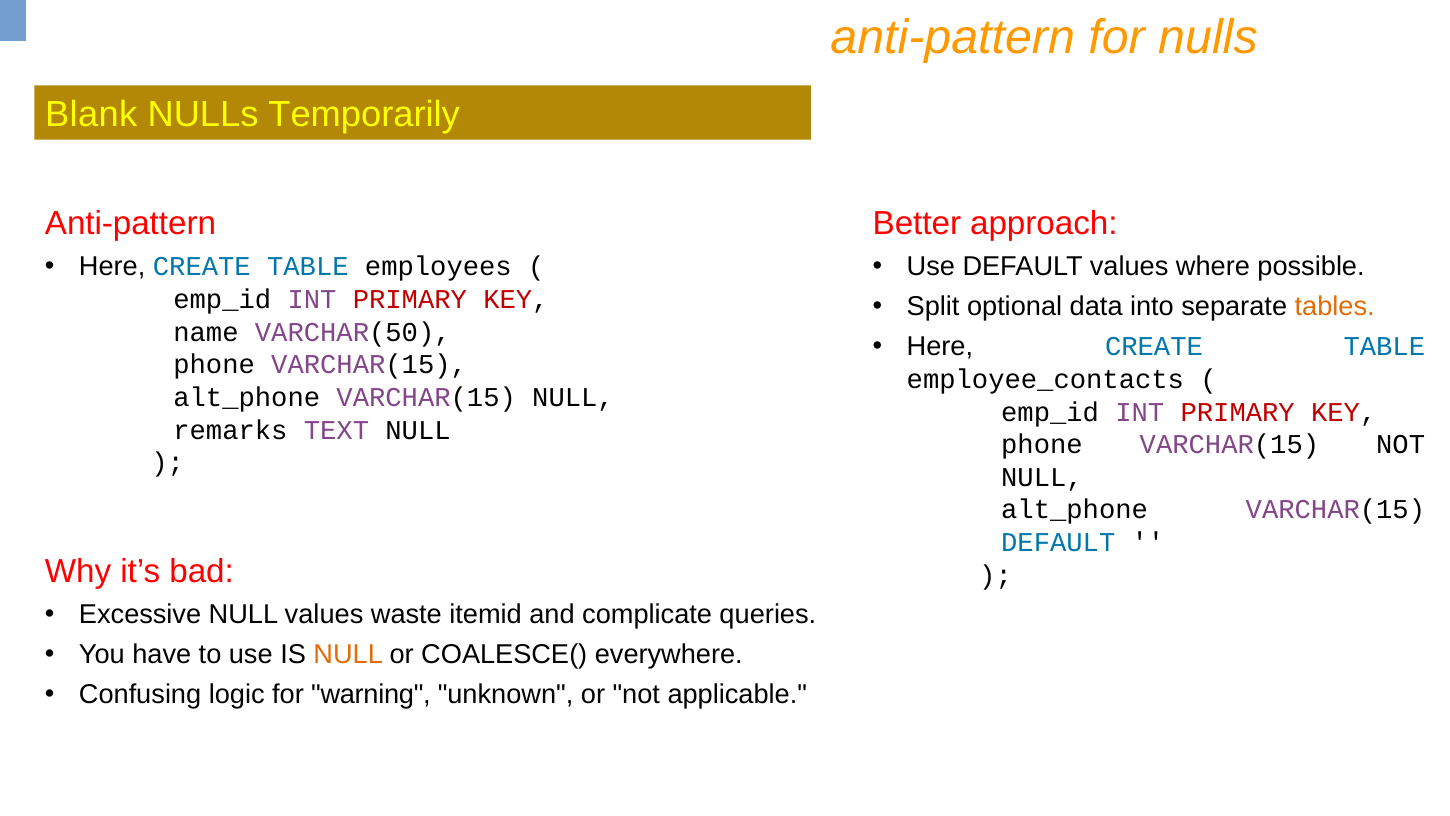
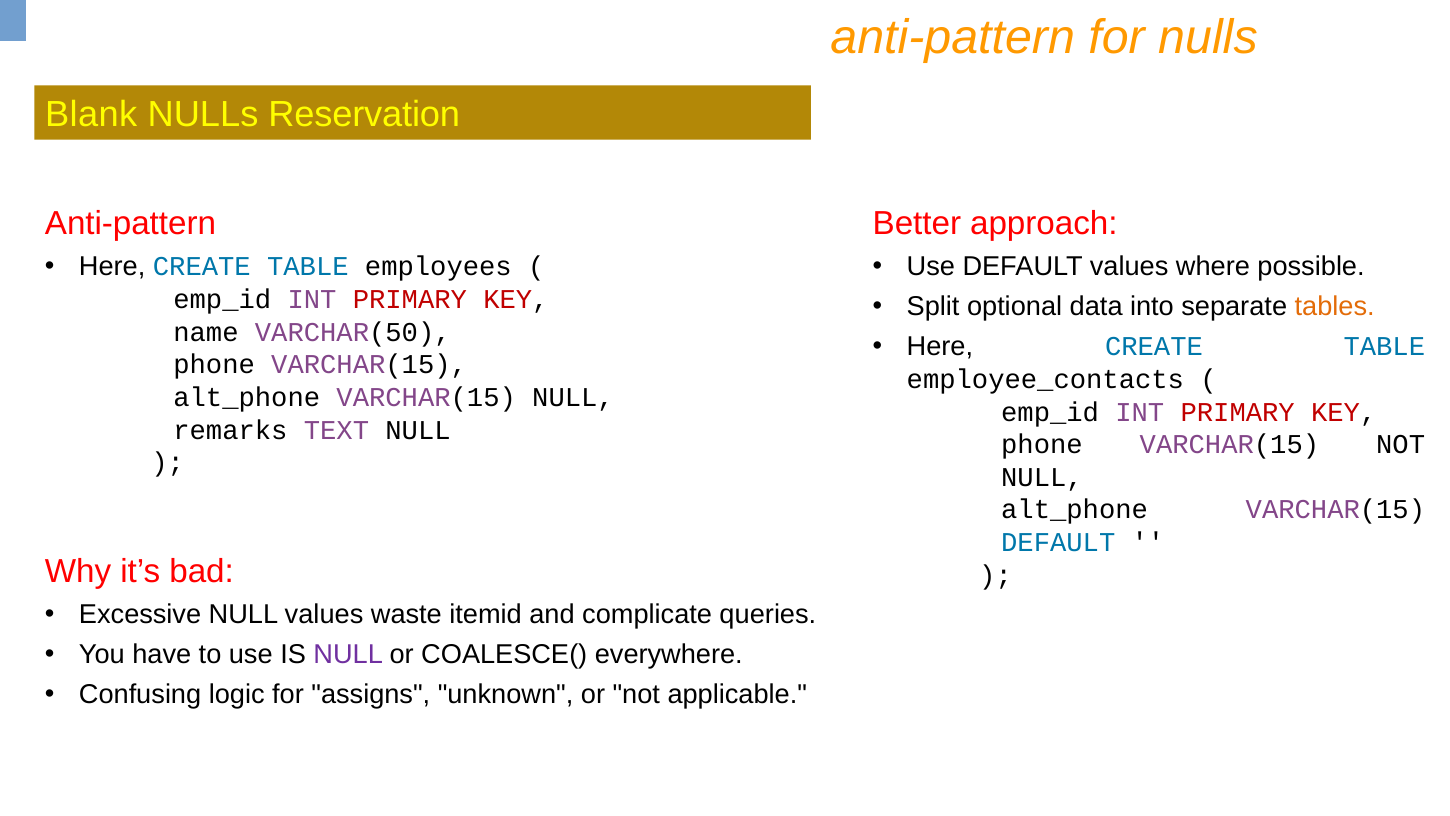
Temporarily: Temporarily -> Reservation (364, 115)
NULL colour: orange -> purple (348, 655)
warning: warning -> assigns (371, 694)
